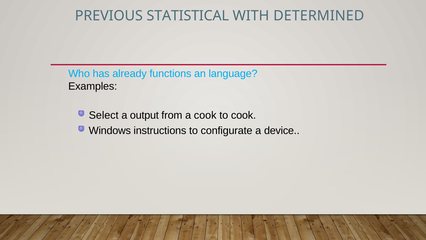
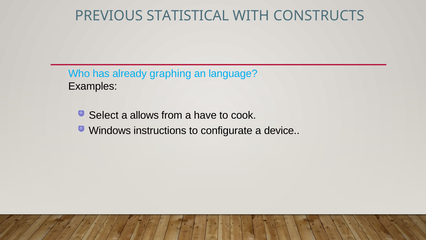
DETERMINED: DETERMINED -> CONSTRUCTS (319, 16)
functions: functions -> graphing (170, 74)
output: output -> allows (144, 115)
a cook: cook -> have (205, 115)
